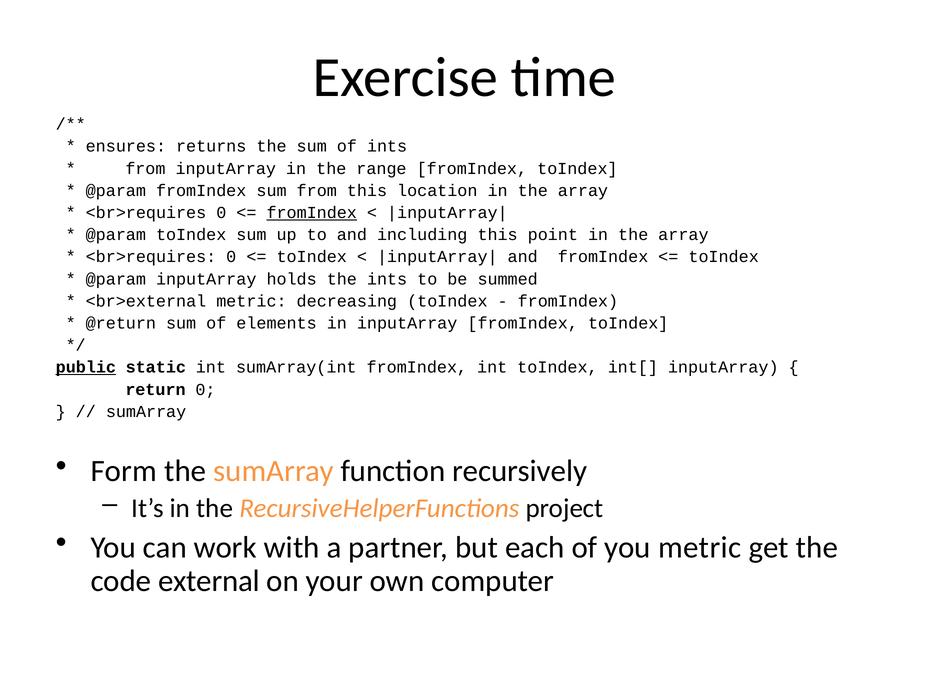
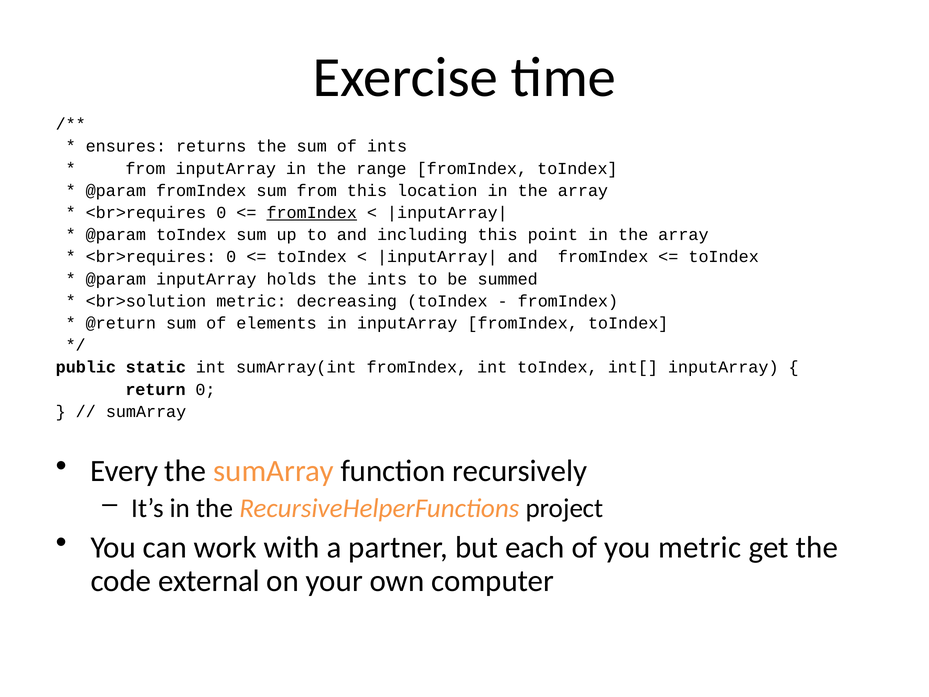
<br>external: <br>external -> <br>solution (146, 301)
public underline: present -> none (86, 367)
Form: Form -> Every (124, 471)
